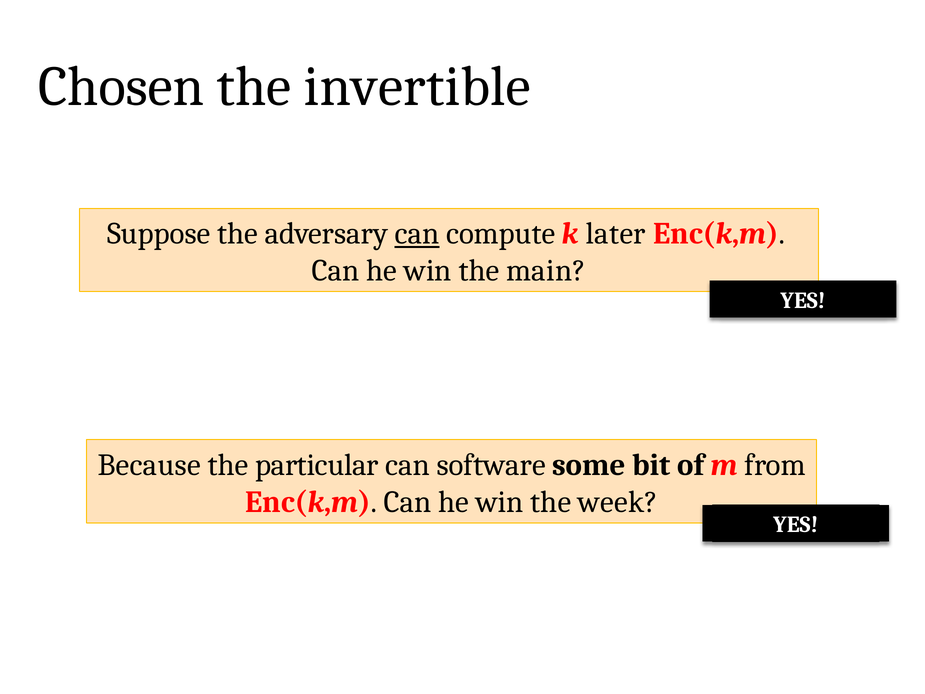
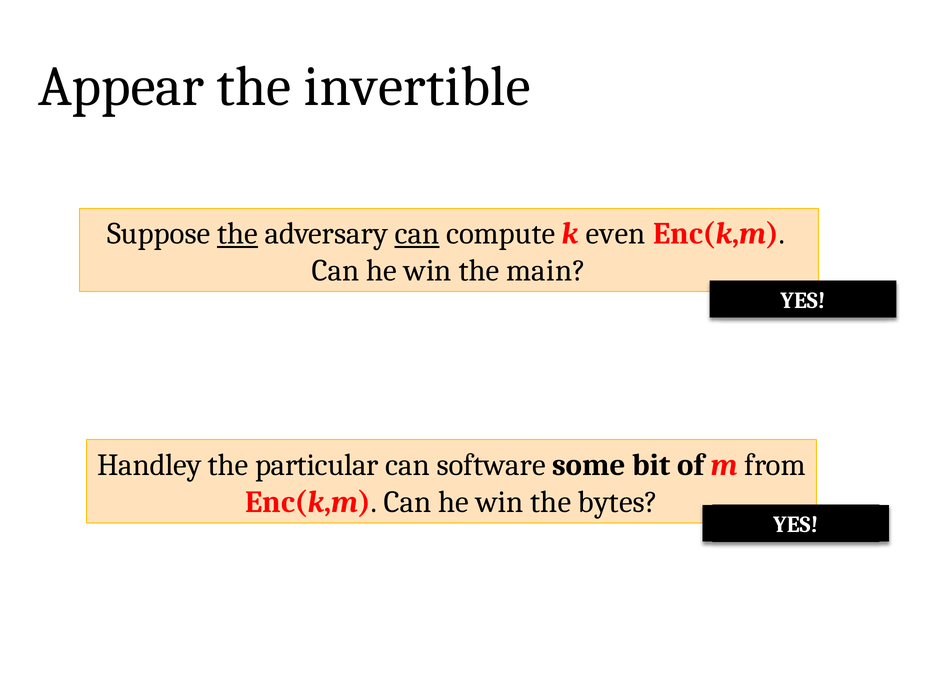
Chosen: Chosen -> Appear (121, 86)
the underline: none -> present (238, 234)
later: later -> even (616, 234)
Because: Because -> Handley (149, 465)
week: week -> bytes (618, 502)
